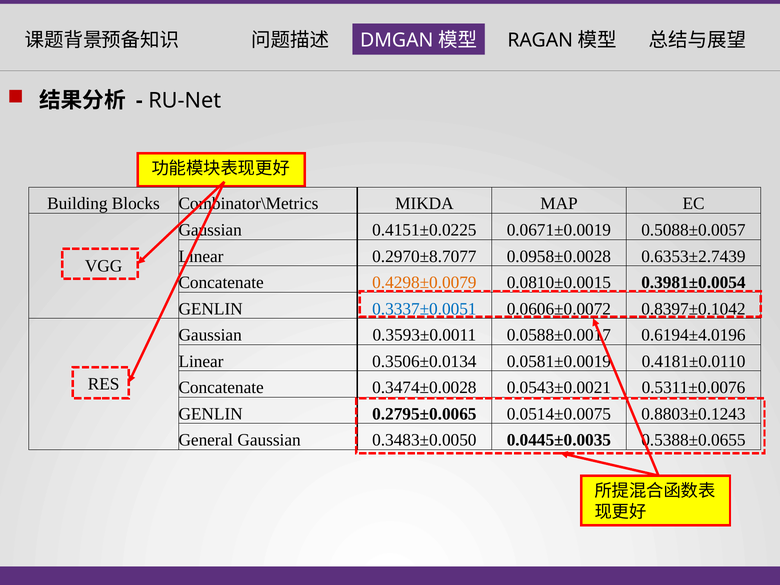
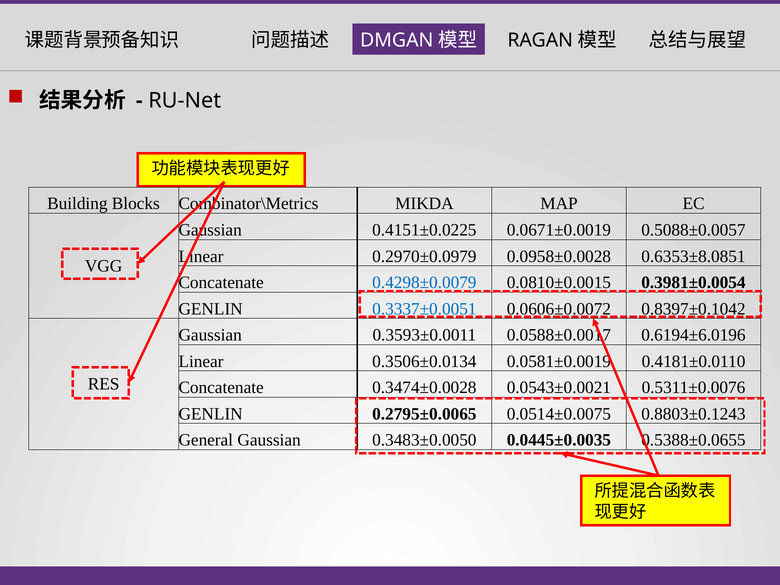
0.2970±8.7077: 0.2970±8.7077 -> 0.2970±0.0979 (424, 256)
0.6353±2.7439: 0.6353±2.7439 -> 0.6353±8.0851 (693, 256)
0.4298±0.0079 colour: orange -> blue (424, 283)
0.6194±4.0196: 0.6194±4.0196 -> 0.6194±6.0196 (693, 335)
